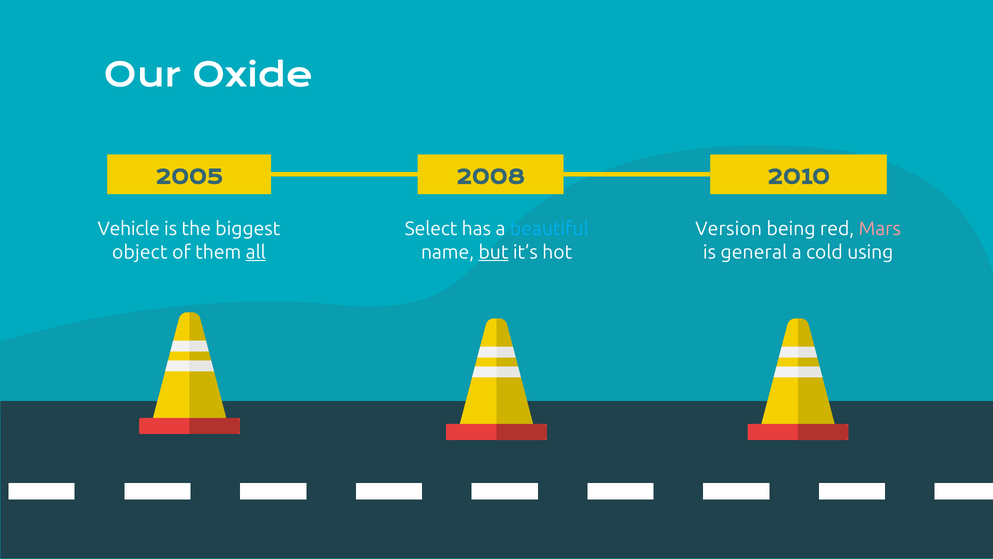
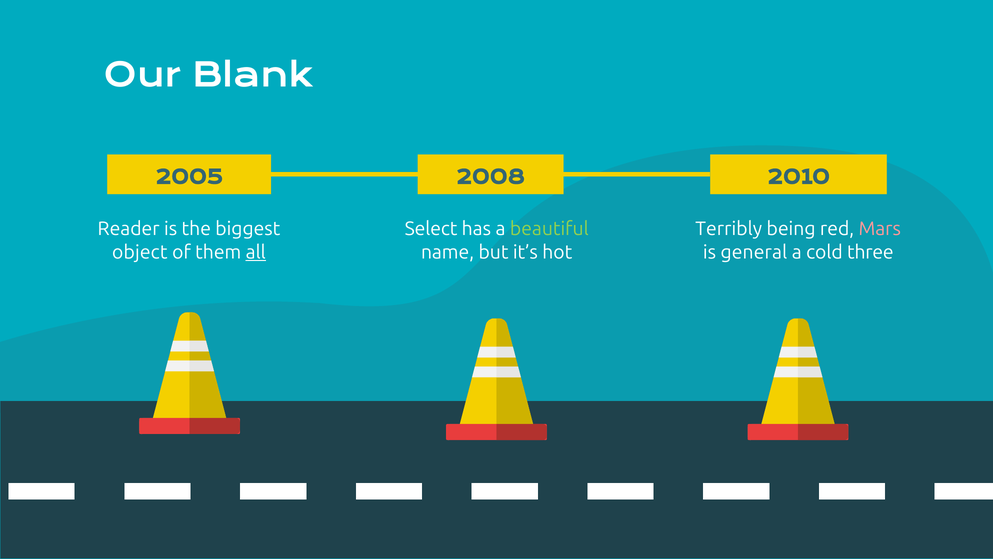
Oxide: Oxide -> Blank (253, 76)
Vehicle: Vehicle -> Reader (129, 229)
beautiful colour: light blue -> light green (549, 229)
Version: Version -> Terribly (729, 229)
but underline: present -> none (494, 252)
using: using -> three (870, 252)
